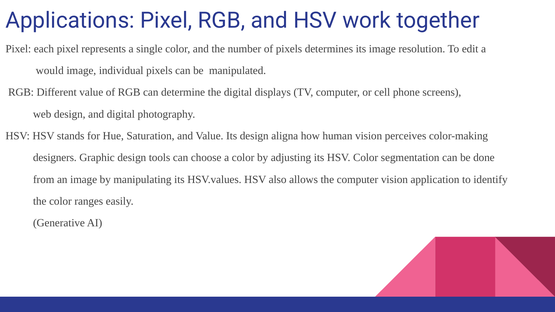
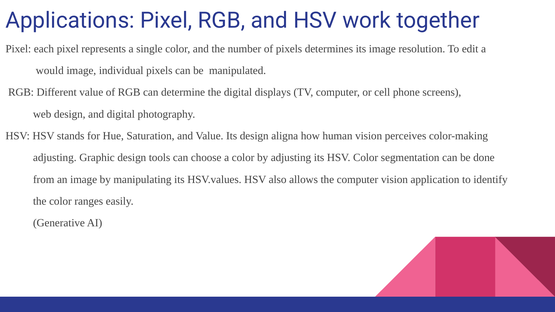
designers: designers -> adjusting (55, 158)
